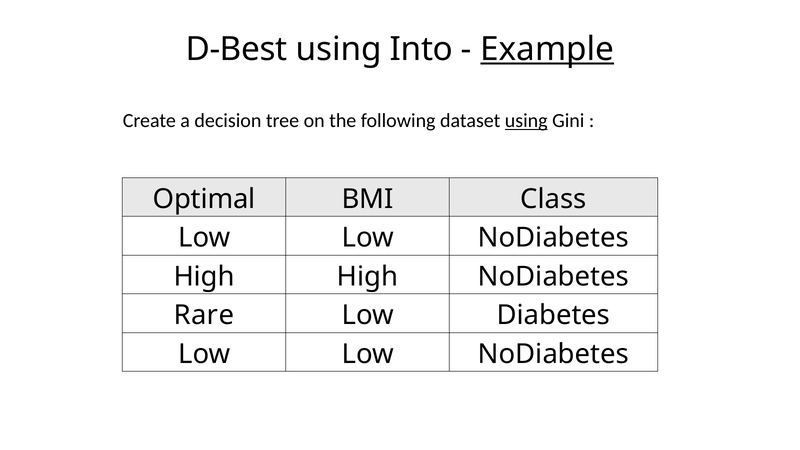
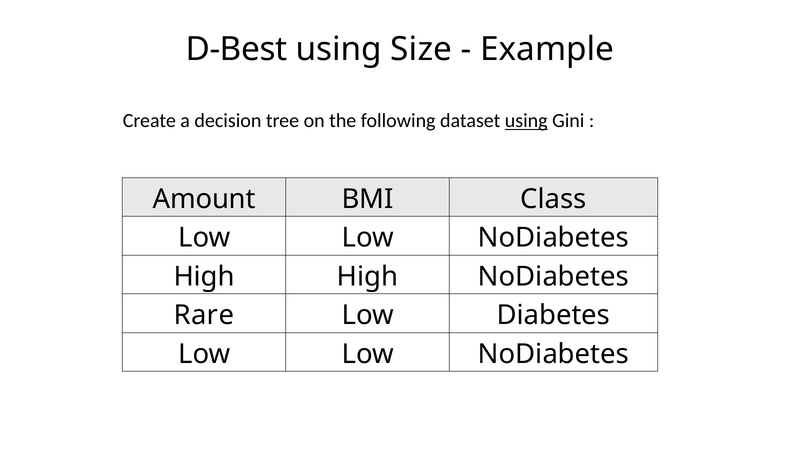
Into: Into -> Size (421, 49)
Example underline: present -> none (547, 49)
Optimal: Optimal -> Amount (204, 199)
